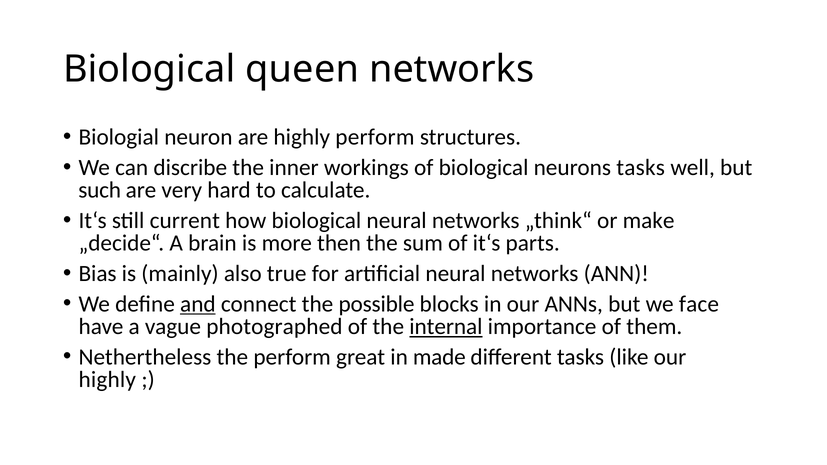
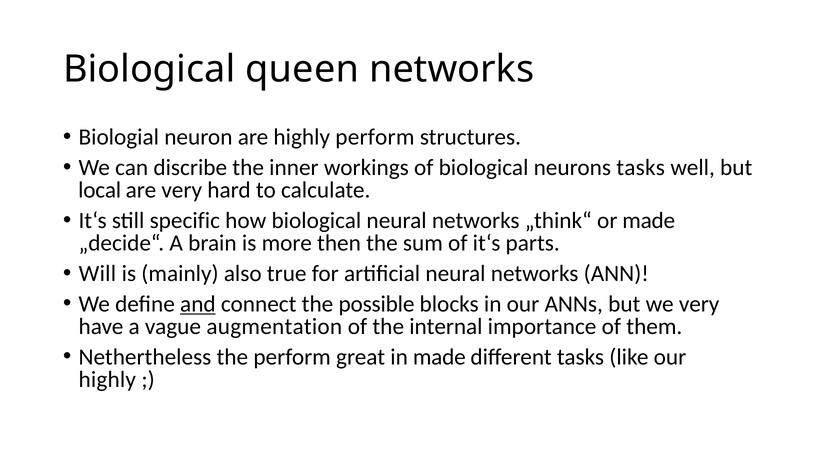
such: such -> local (100, 190)
current: current -> specific (185, 221)
or make: make -> made (649, 221)
Bias: Bias -> Will (97, 274)
we face: face -> very (699, 304)
photographed: photographed -> augmentation (274, 327)
internal underline: present -> none (446, 327)
